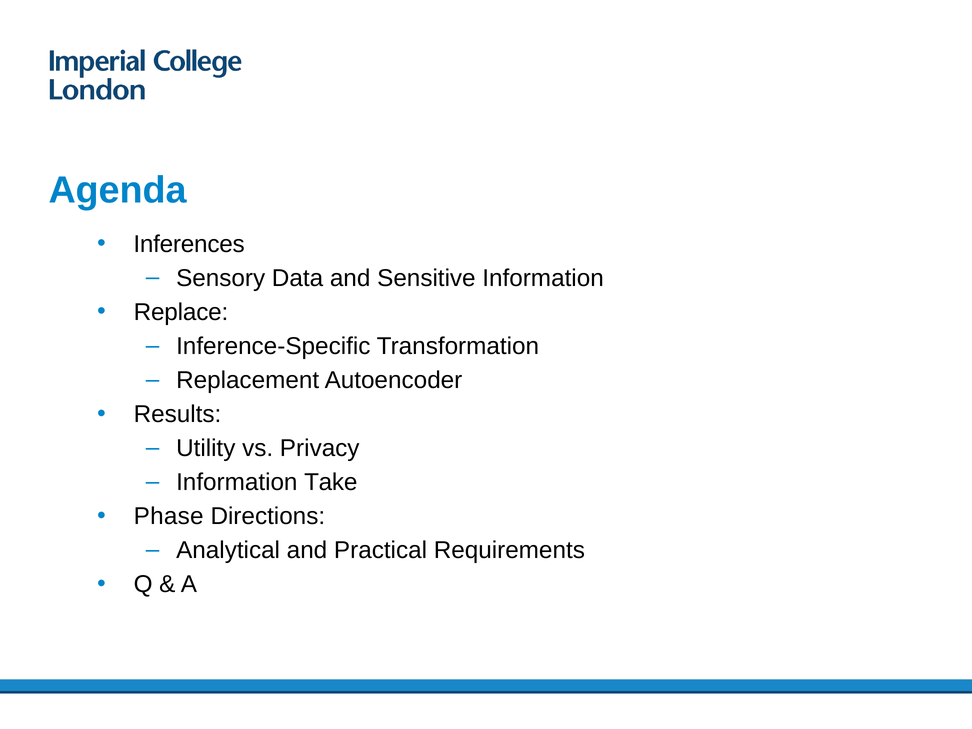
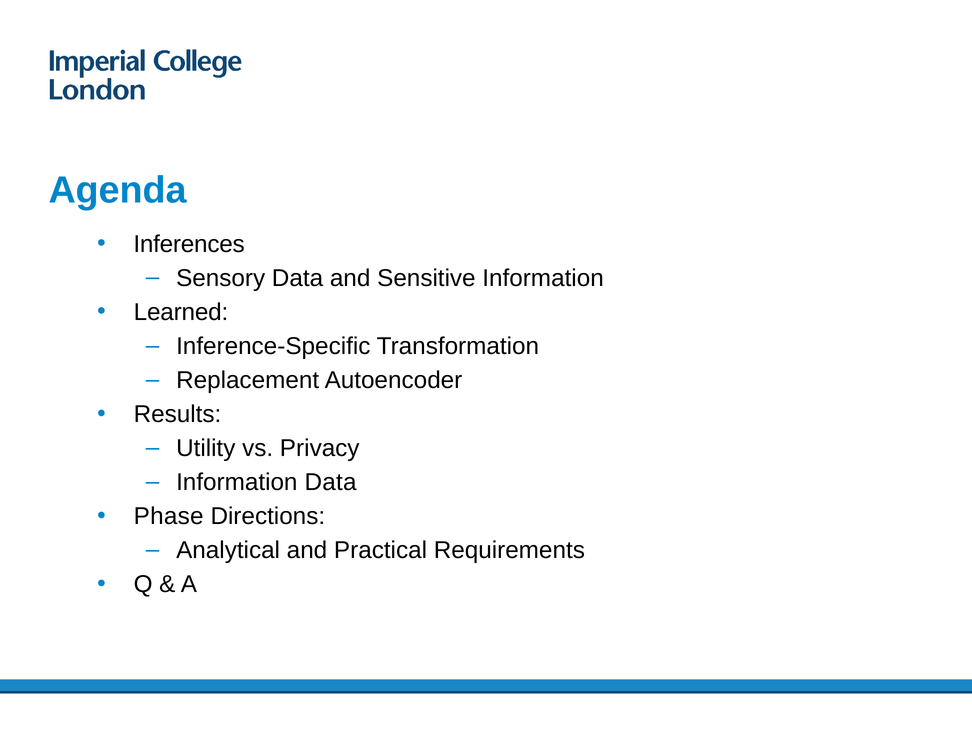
Replace: Replace -> Learned (181, 312)
Information Take: Take -> Data (331, 482)
